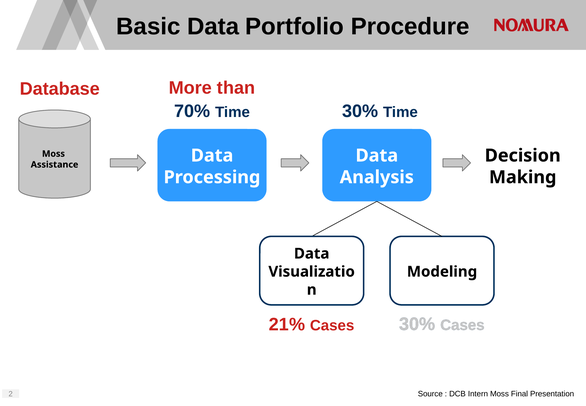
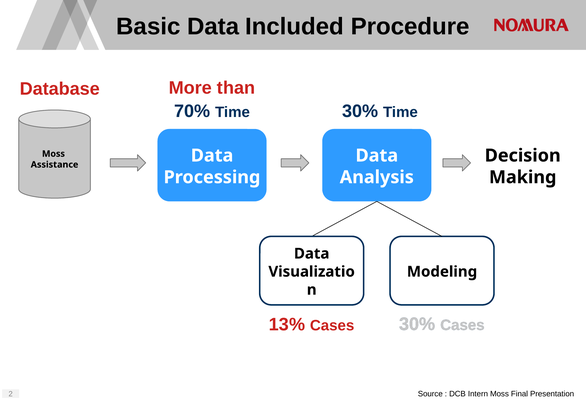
Portfolio: Portfolio -> Included (295, 27)
21%: 21% -> 13% (287, 324)
